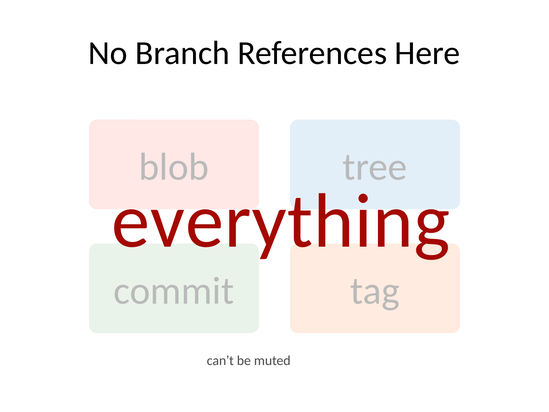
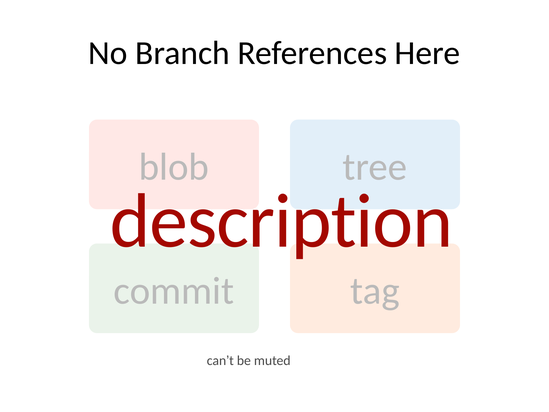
everything: everything -> description (281, 221)
